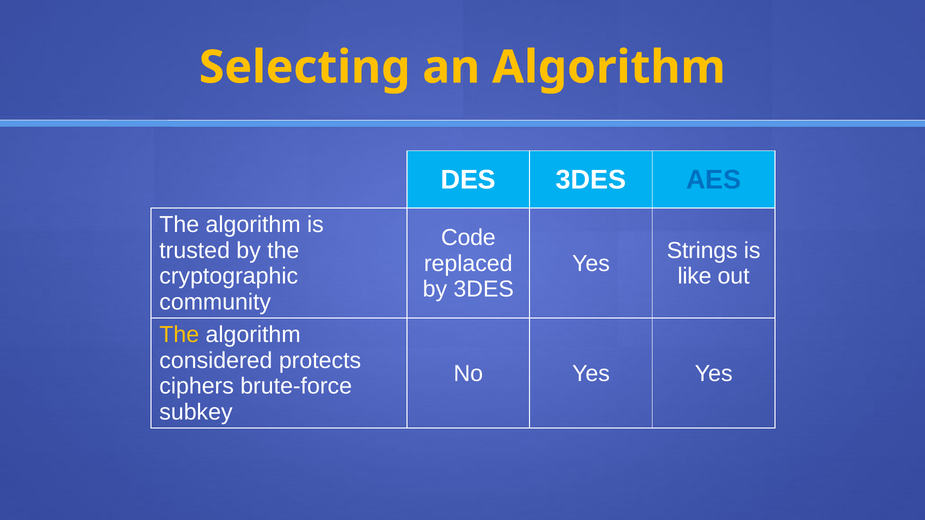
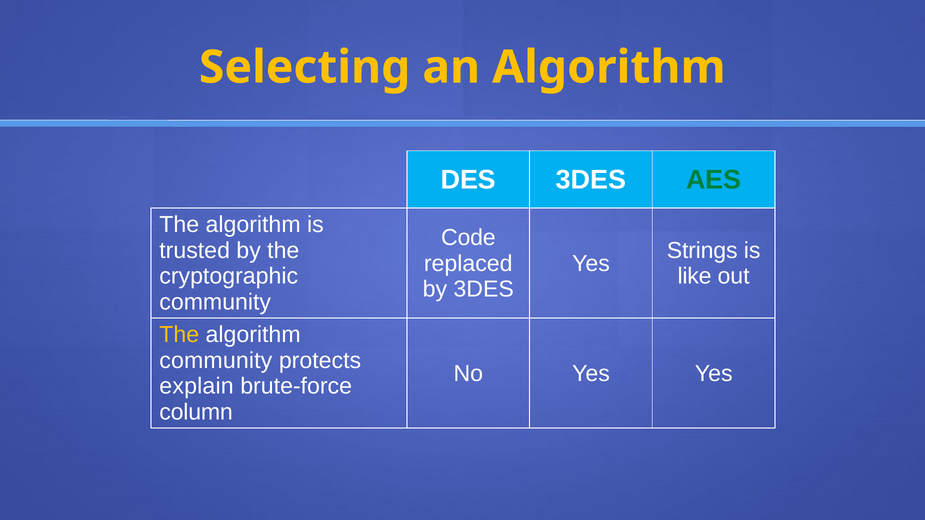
AES colour: blue -> green (714, 180)
considered: considered -> community (216, 361)
ciphers: ciphers -> explain (197, 387)
subkey: subkey -> column (196, 412)
